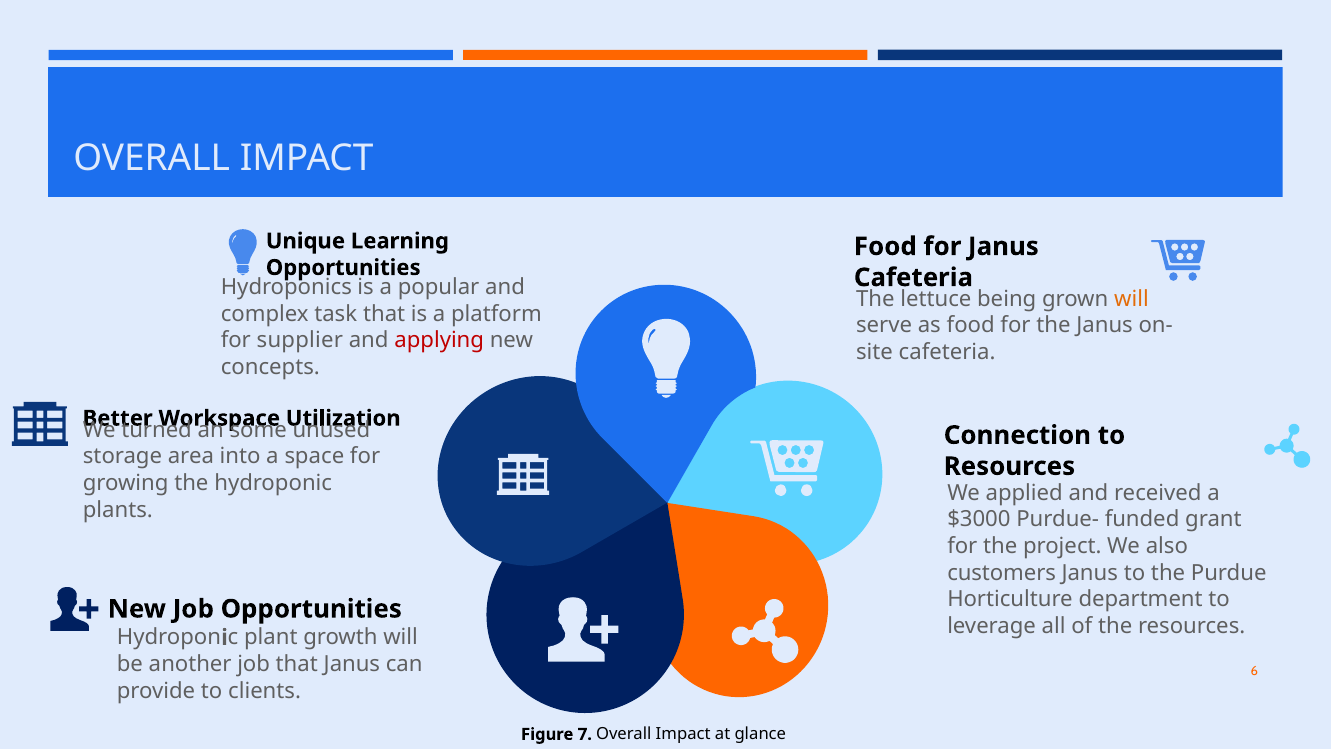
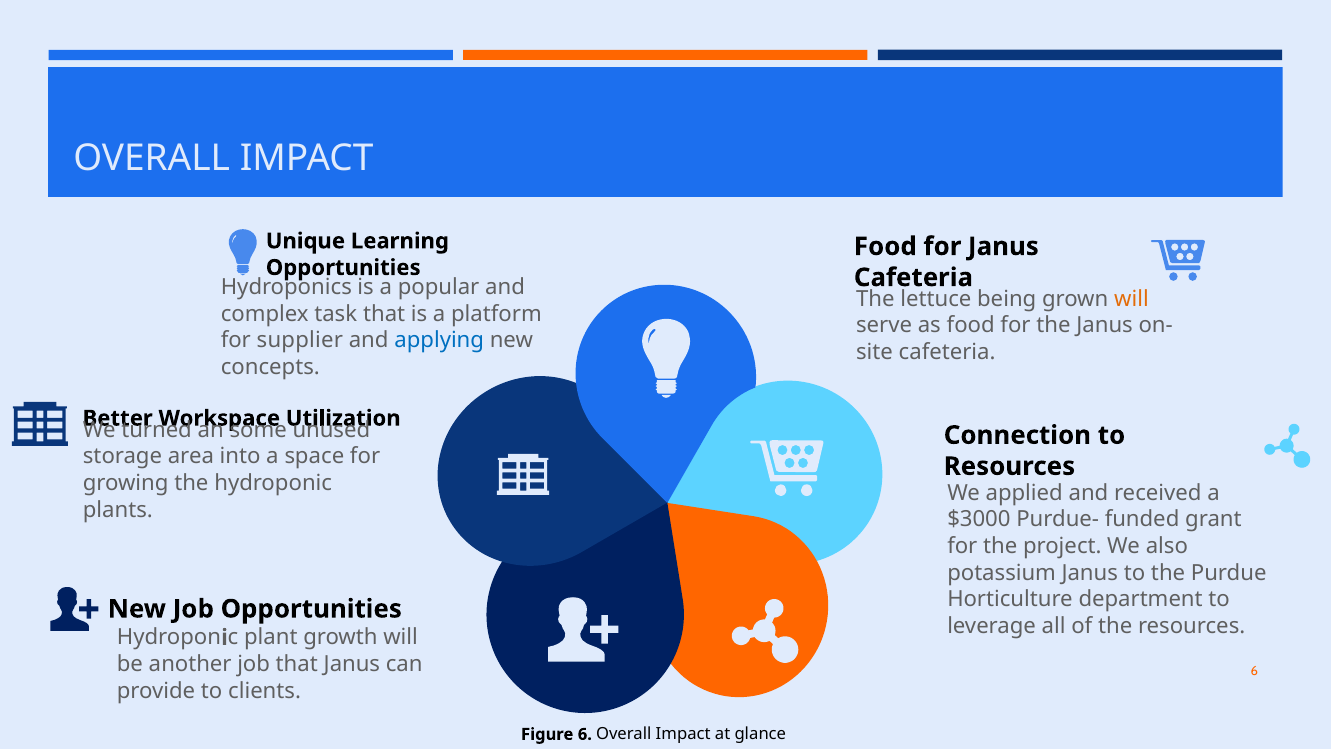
applying colour: red -> blue (439, 340)
customers: customers -> potassium (1002, 573)
Figure 7: 7 -> 6 (585, 734)
